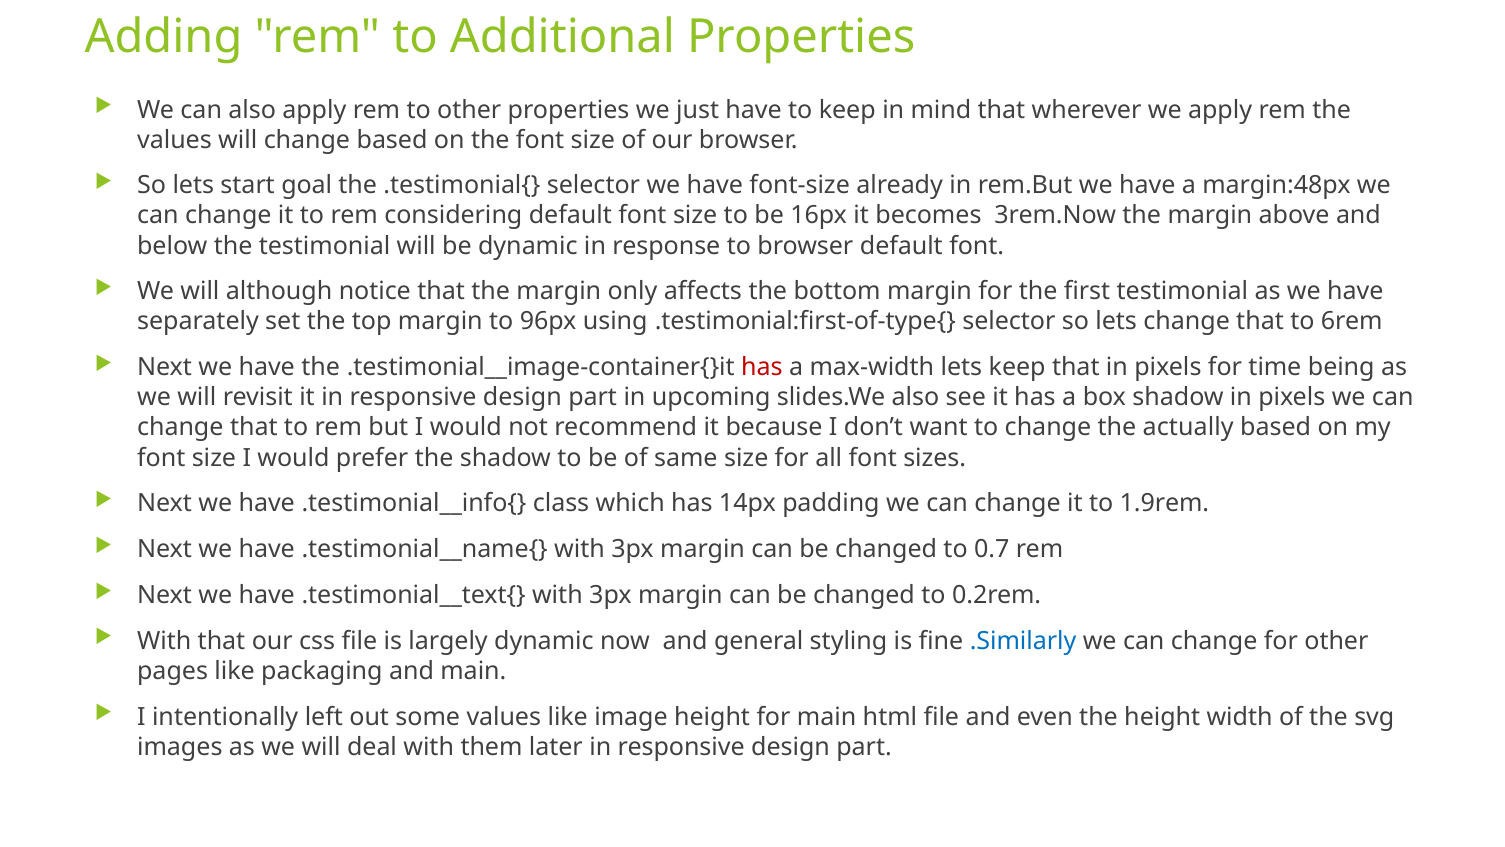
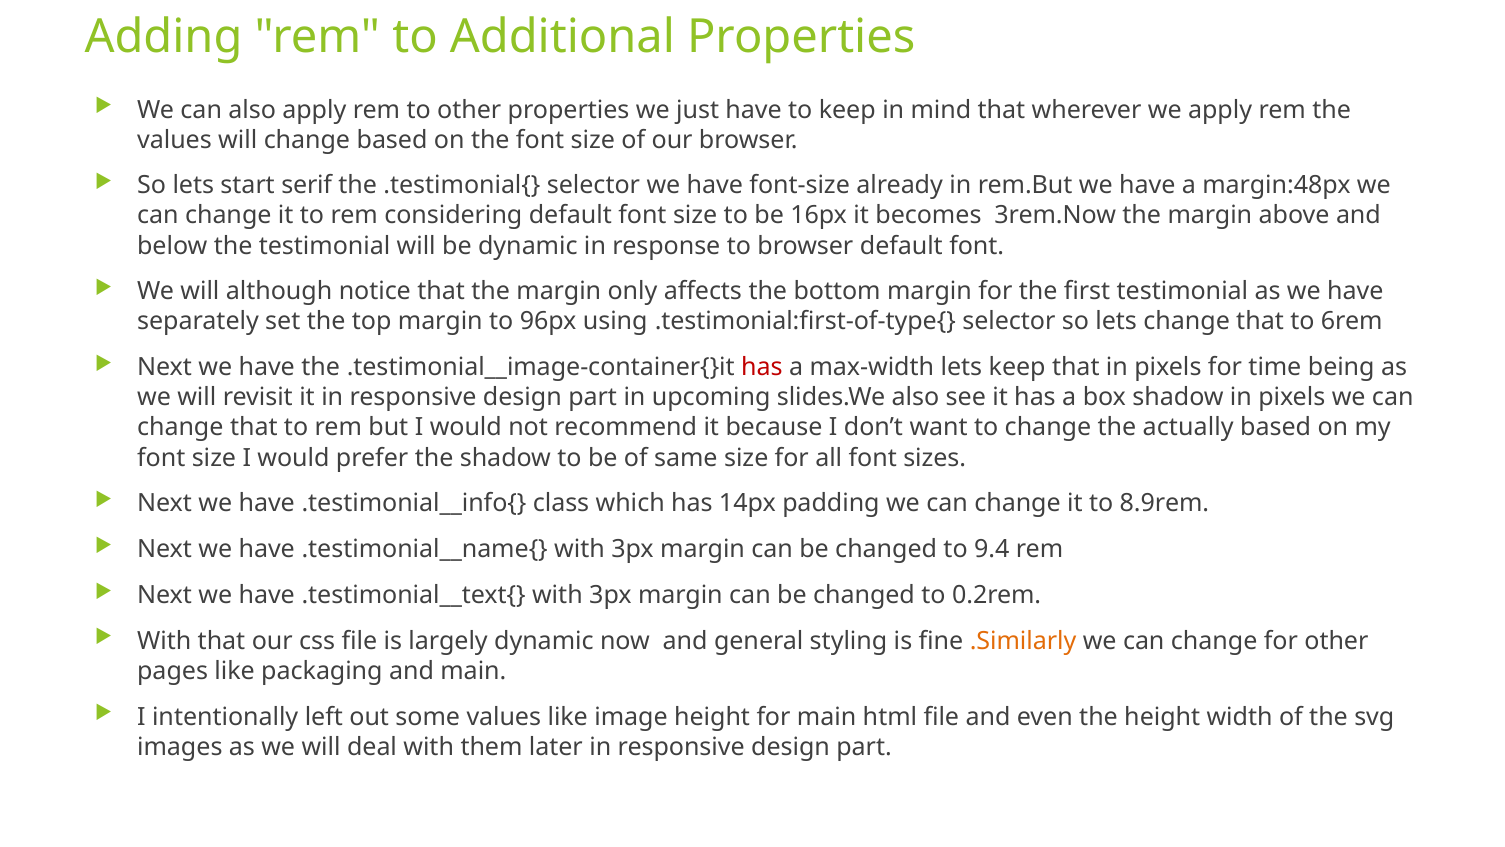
goal: goal -> serif (307, 186)
1.9rem: 1.9rem -> 8.9rem (1164, 503)
0.7: 0.7 -> 9.4 (992, 549)
.Similarly colour: blue -> orange (1023, 641)
